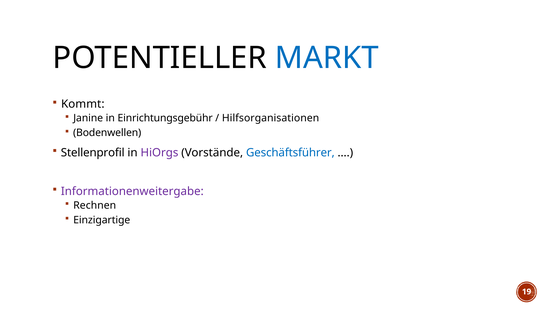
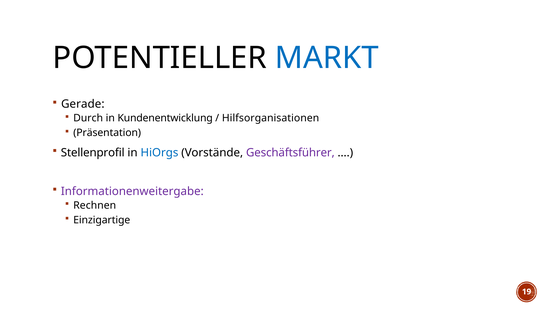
Kommt: Kommt -> Gerade (83, 104)
Janine: Janine -> Durch (88, 118)
Einrichtungsgebühr: Einrichtungsgebühr -> Kundenentwicklung (165, 118)
Bodenwellen: Bodenwellen -> Präsentation (107, 133)
HiOrgs colour: purple -> blue (159, 153)
Geschäftsführer colour: blue -> purple (290, 153)
